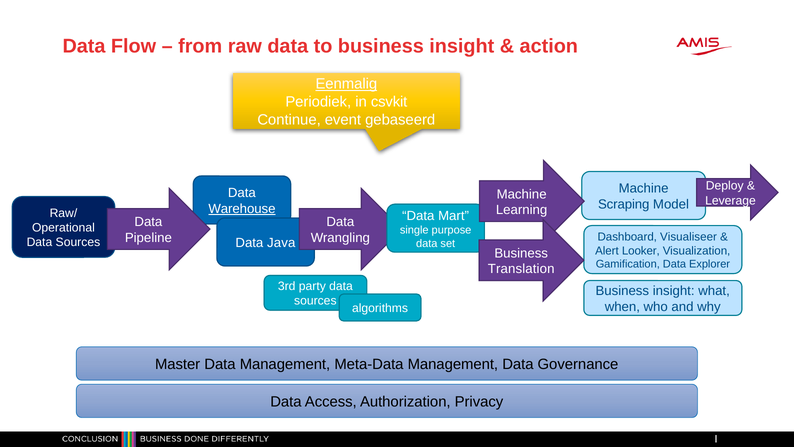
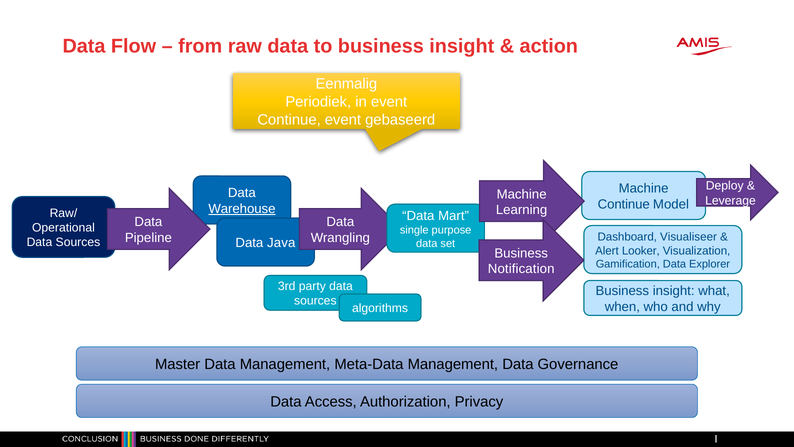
Eenmalig underline: present -> none (346, 84)
in csvkit: csvkit -> event (389, 102)
Scraping: Scraping -> Continue (624, 204)
Translation: Translation -> Notification (521, 269)
